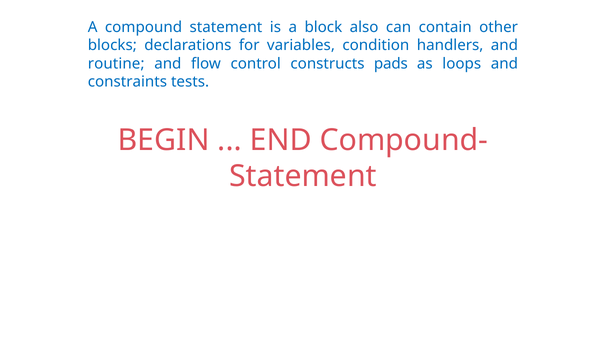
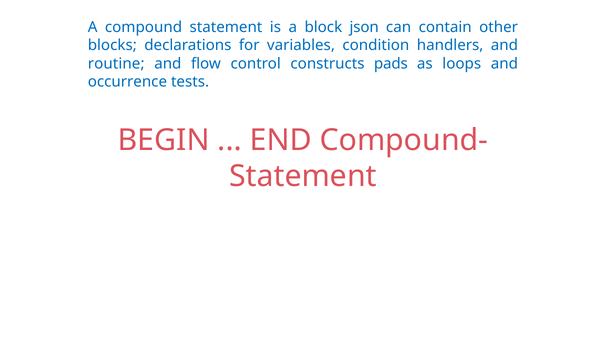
also: also -> json (364, 27)
constraints: constraints -> occurrence (127, 82)
